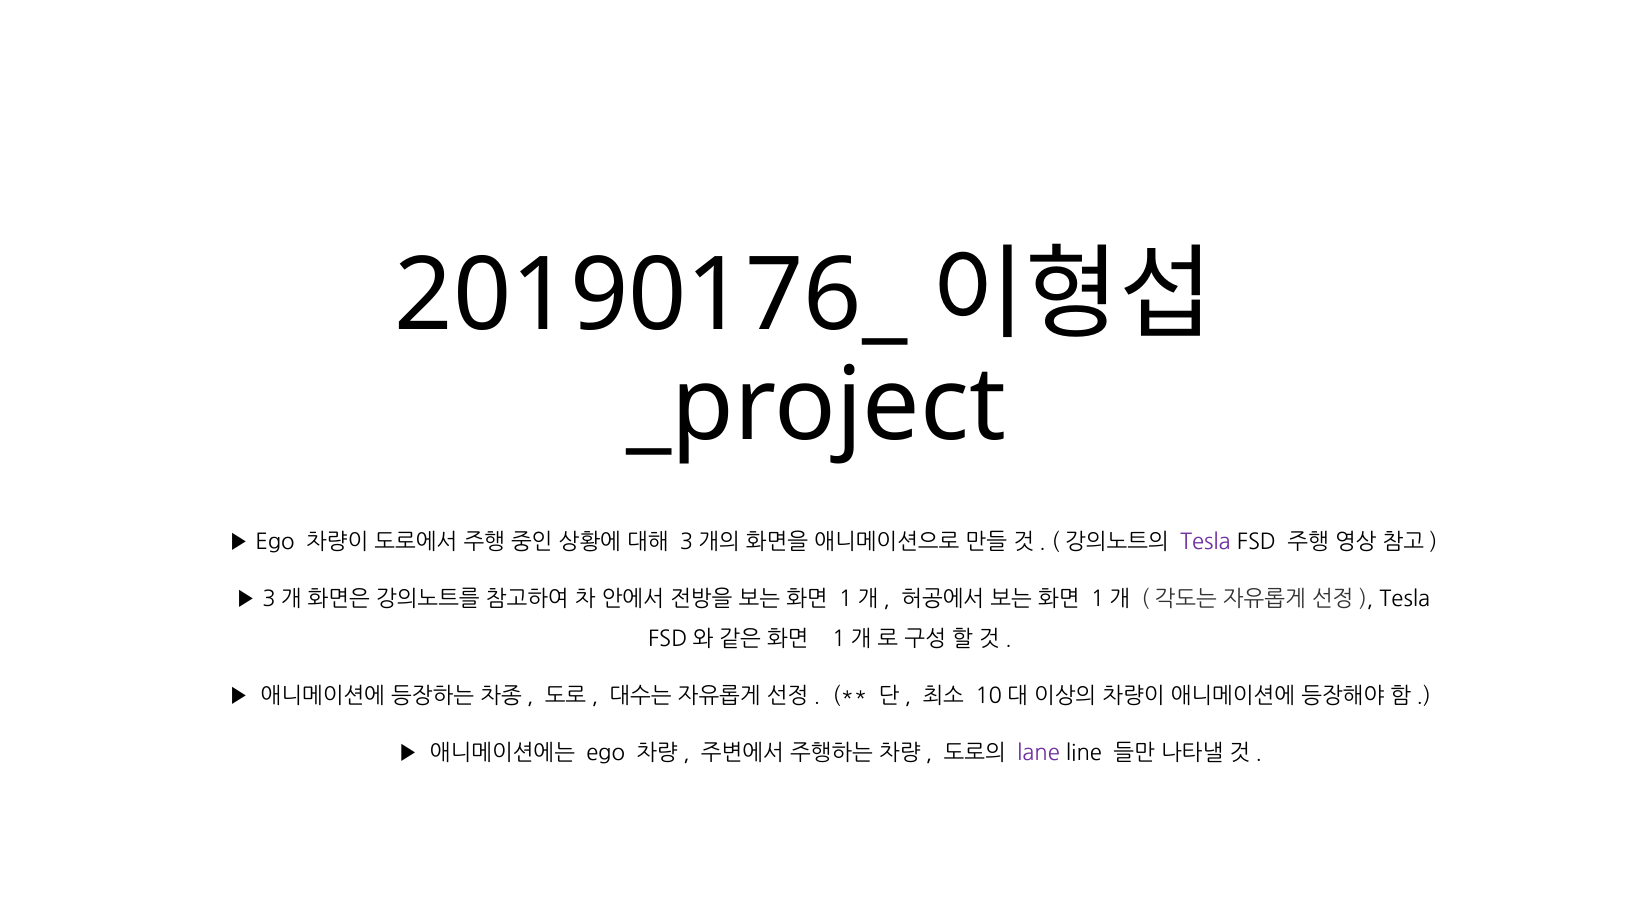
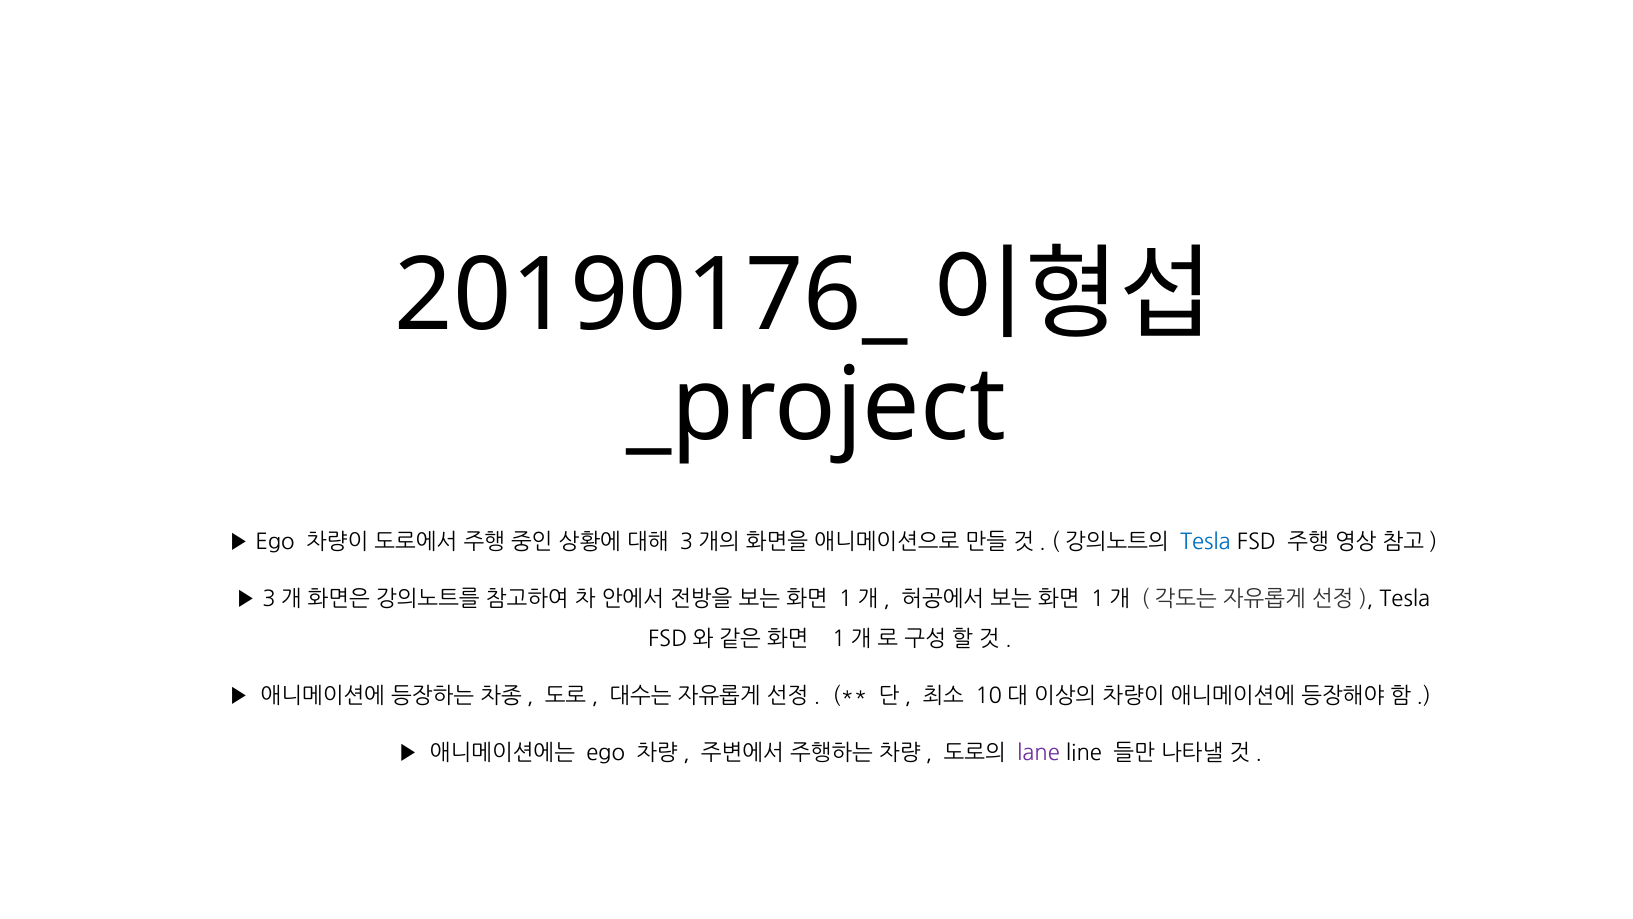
Tesla colour: purple -> blue (1205, 542)
